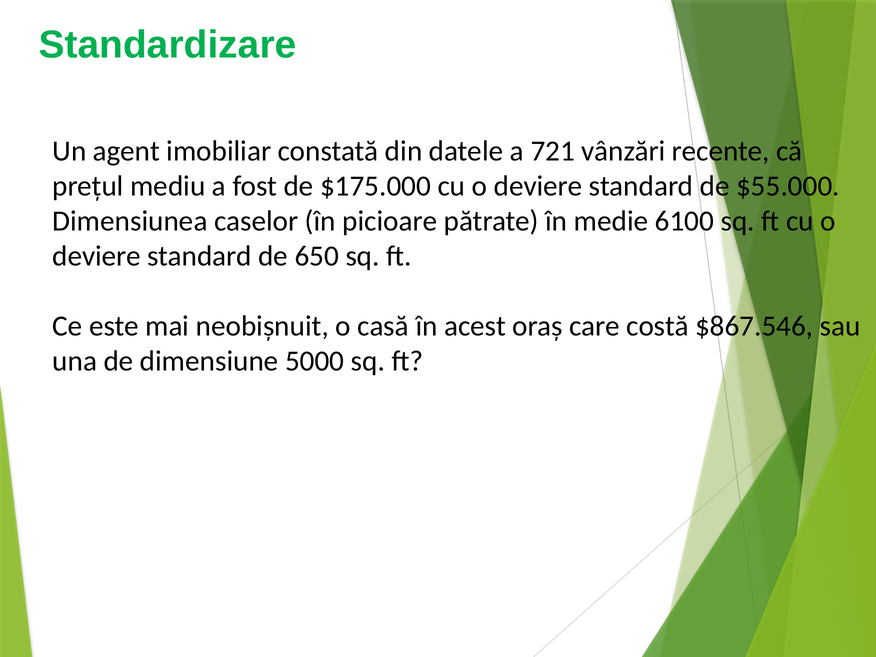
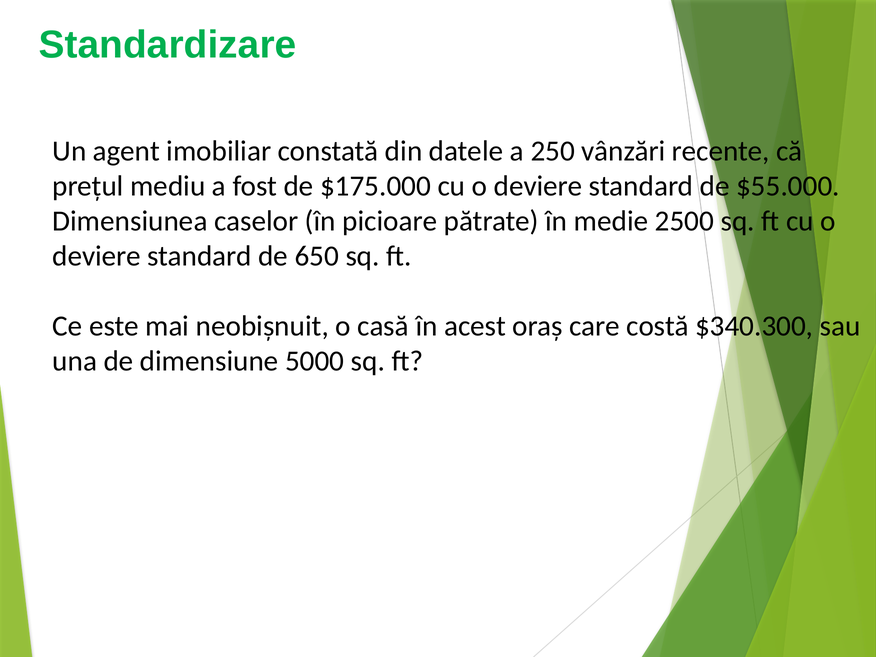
721: 721 -> 250 (553, 151)
6100: 6100 -> 2500 (684, 221)
$867.546: $867.546 -> $340.300 (754, 326)
